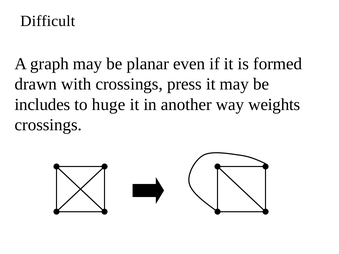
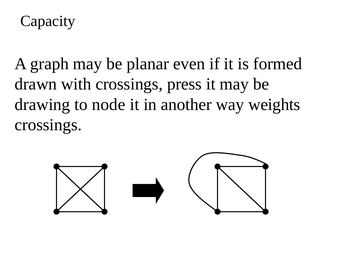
Difficult: Difficult -> Capacity (48, 21)
includes: includes -> drawing (42, 105)
huge: huge -> node (109, 105)
